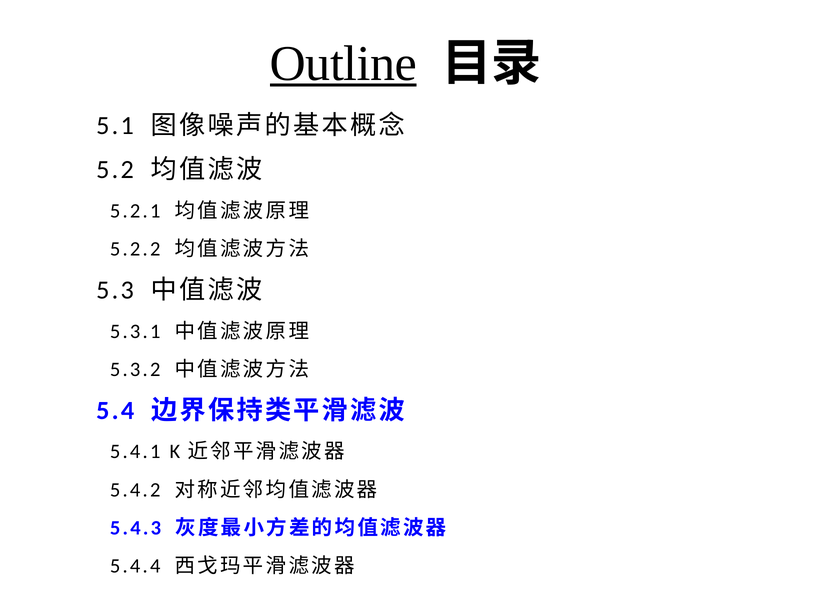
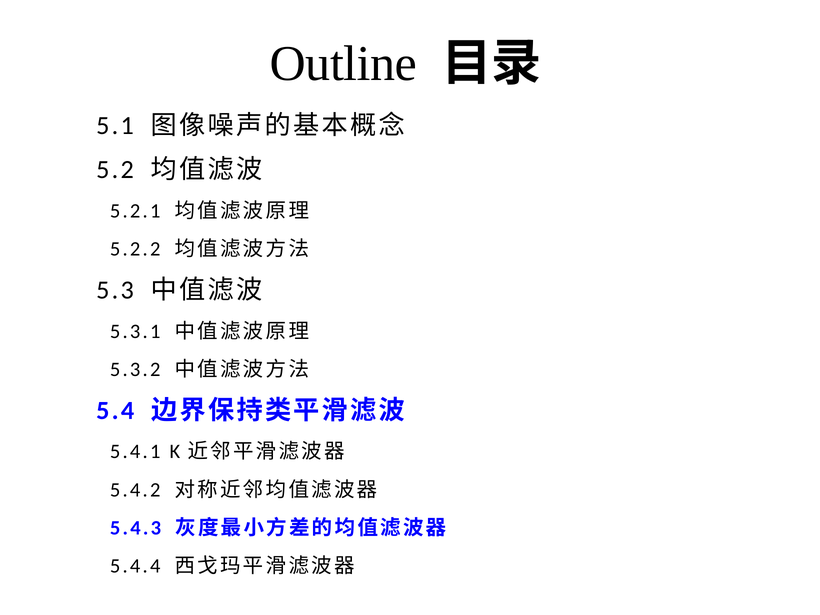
Outline underline: present -> none (343, 63)
